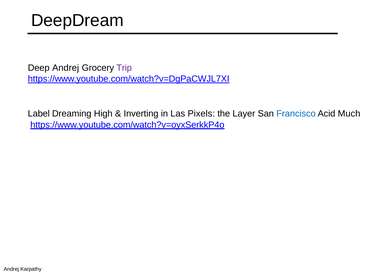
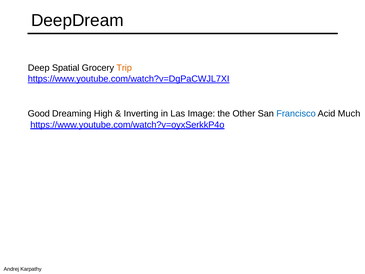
Deep Andrej: Andrej -> Spatial (66, 68)
Trip colour: purple -> orange (124, 68)
Label: Label -> Good (39, 114)
Pixels: Pixels -> Image (201, 114)
Layer: Layer -> Other (244, 114)
